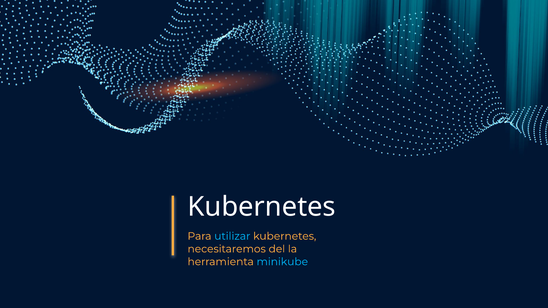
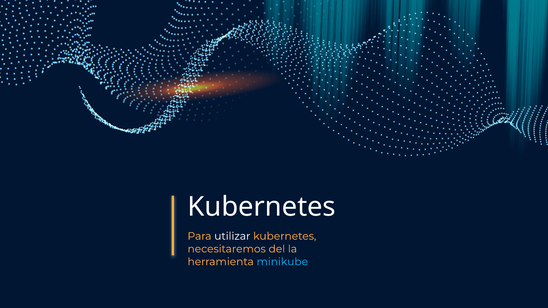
utilizar colour: light blue -> white (232, 236)
